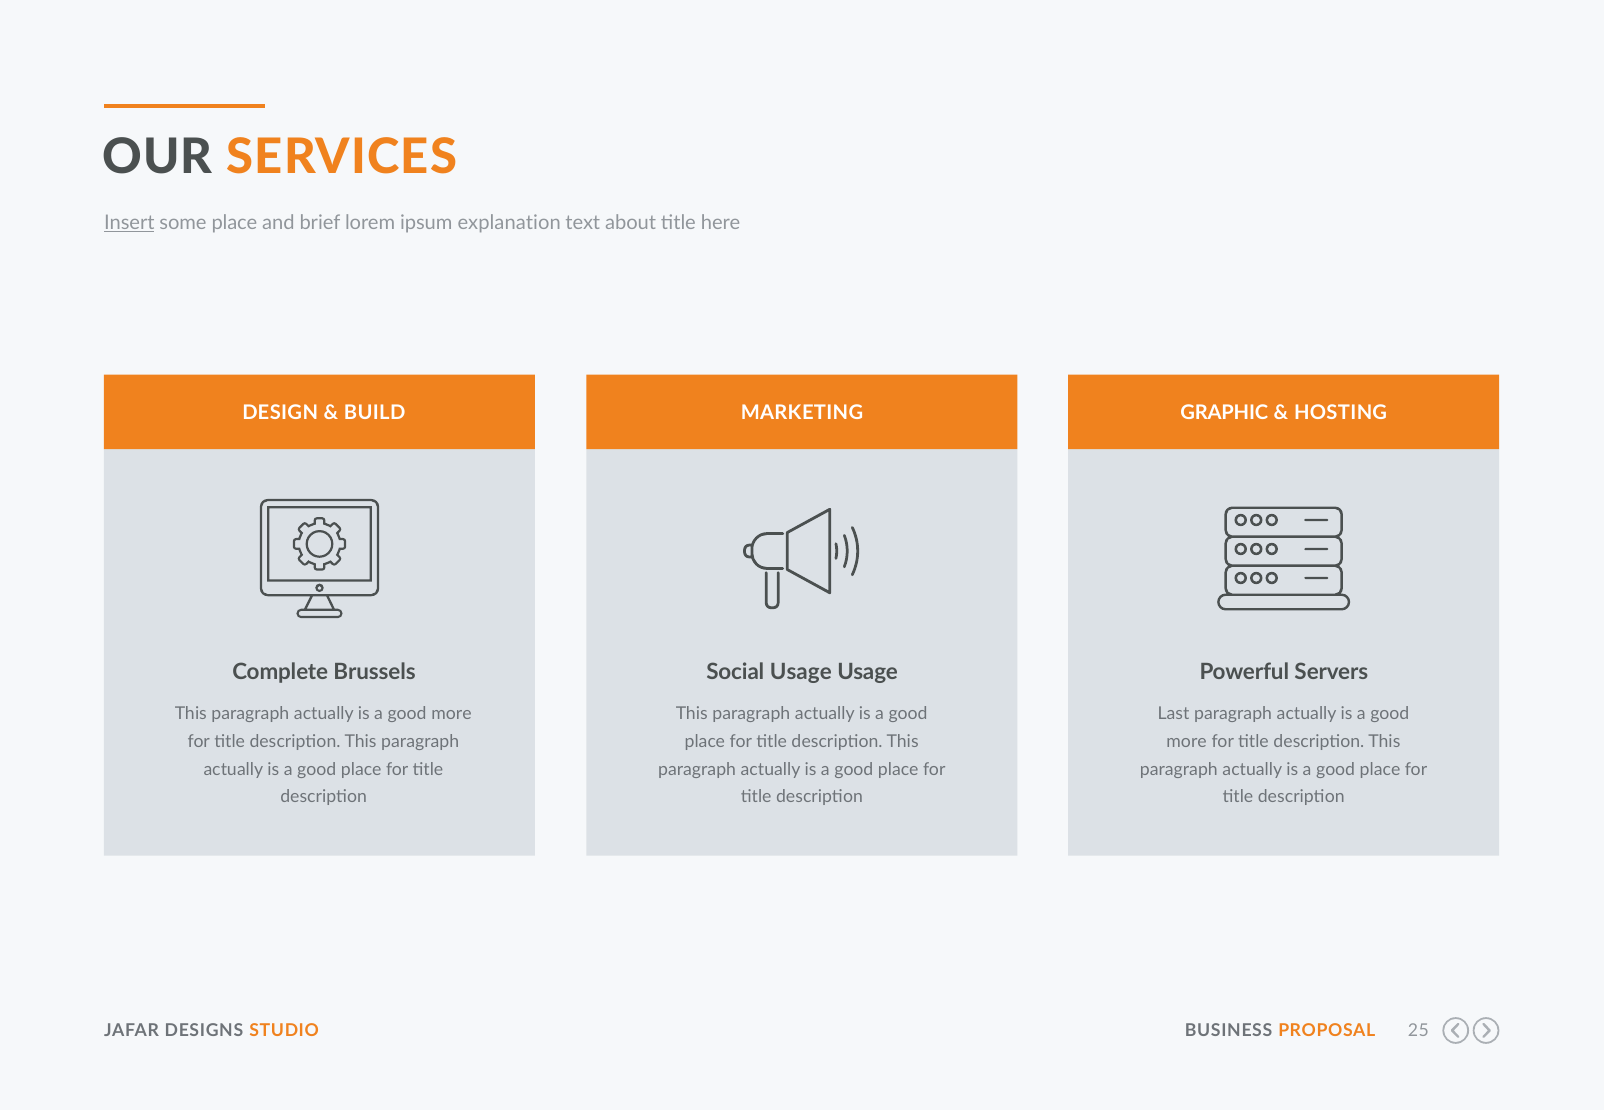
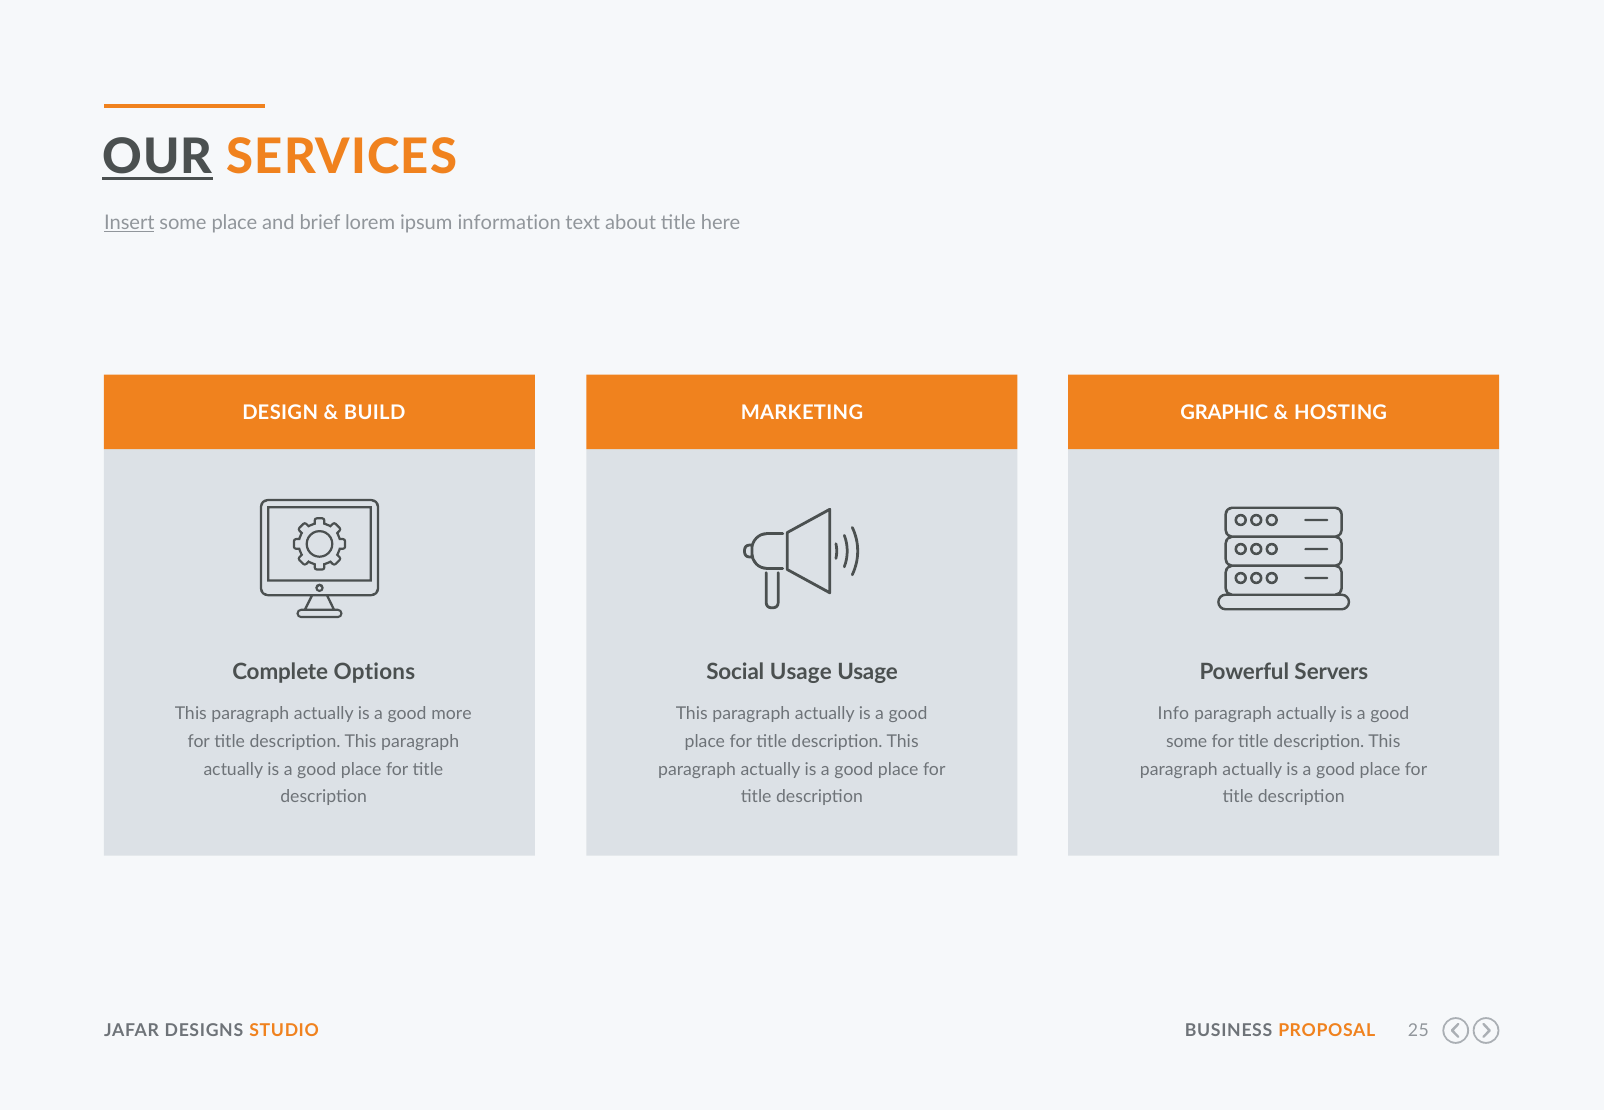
OUR underline: none -> present (157, 157)
explanation: explanation -> information (509, 223)
Brussels: Brussels -> Options (374, 673)
Last: Last -> Info (1173, 714)
more: more -> some (1187, 742)
